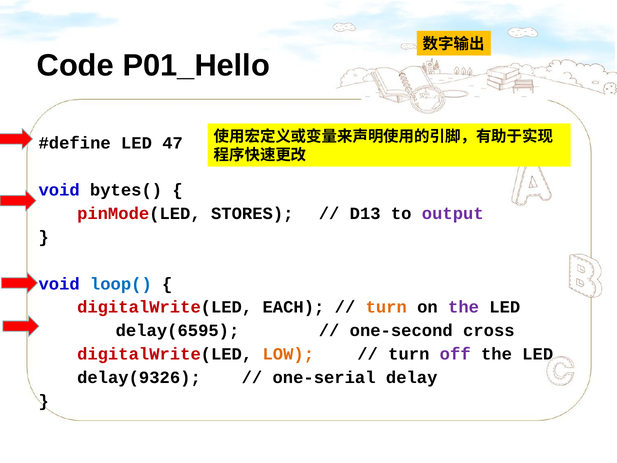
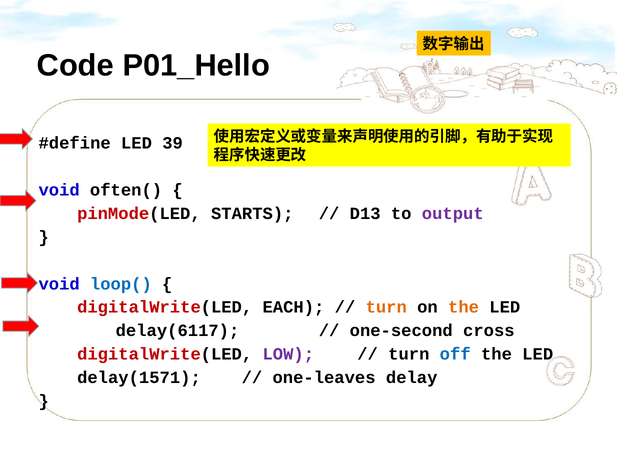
47: 47 -> 39 (173, 143)
bytes(: bytes( -> often( (126, 190)
STORES: STORES -> STARTS (252, 213)
the colour: purple -> orange (464, 307)
delay(6595: delay(6595 -> delay(6117 (178, 331)
LOW colour: orange -> purple (288, 354)
off colour: purple -> blue (455, 354)
delay(9326: delay(9326 -> delay(1571 (139, 377)
one-serial: one-serial -> one-leaves (324, 377)
